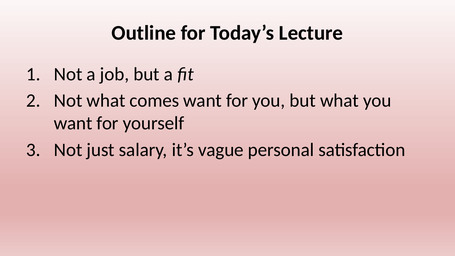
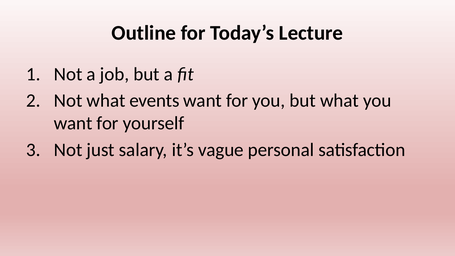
comes: comes -> events (154, 101)
